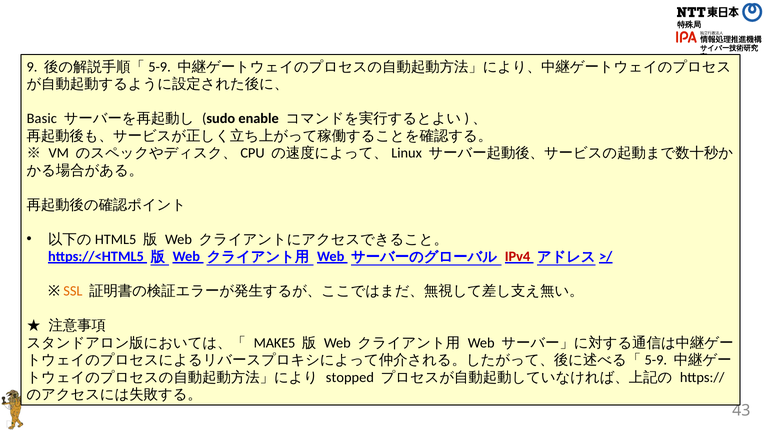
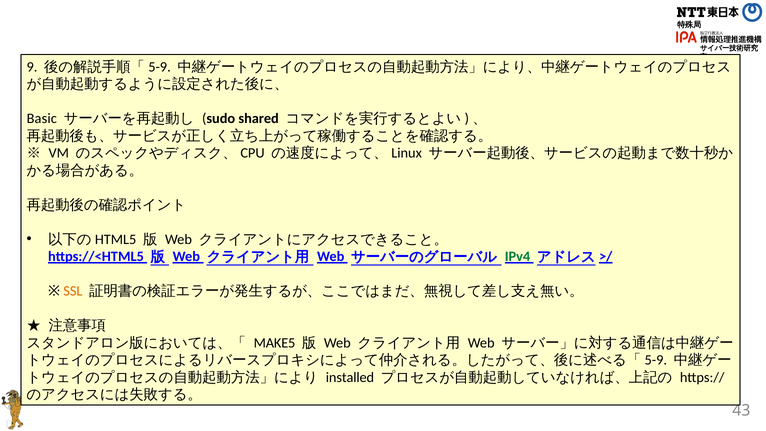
enable: enable -> shared (259, 119)
IPv4 colour: red -> green (517, 257)
stopped: stopped -> installed (350, 377)
